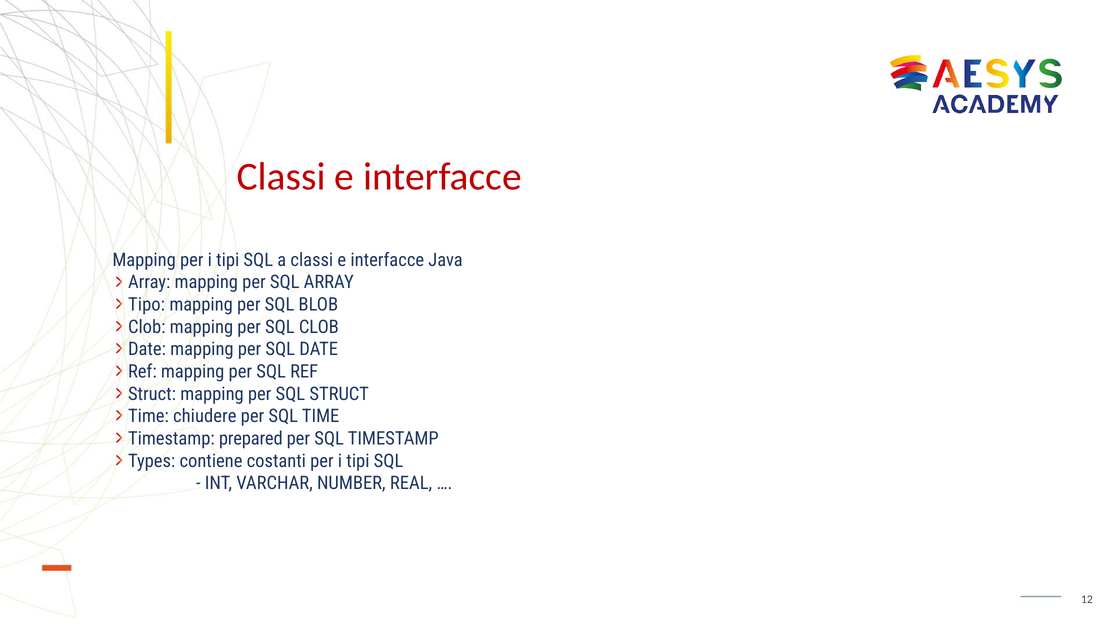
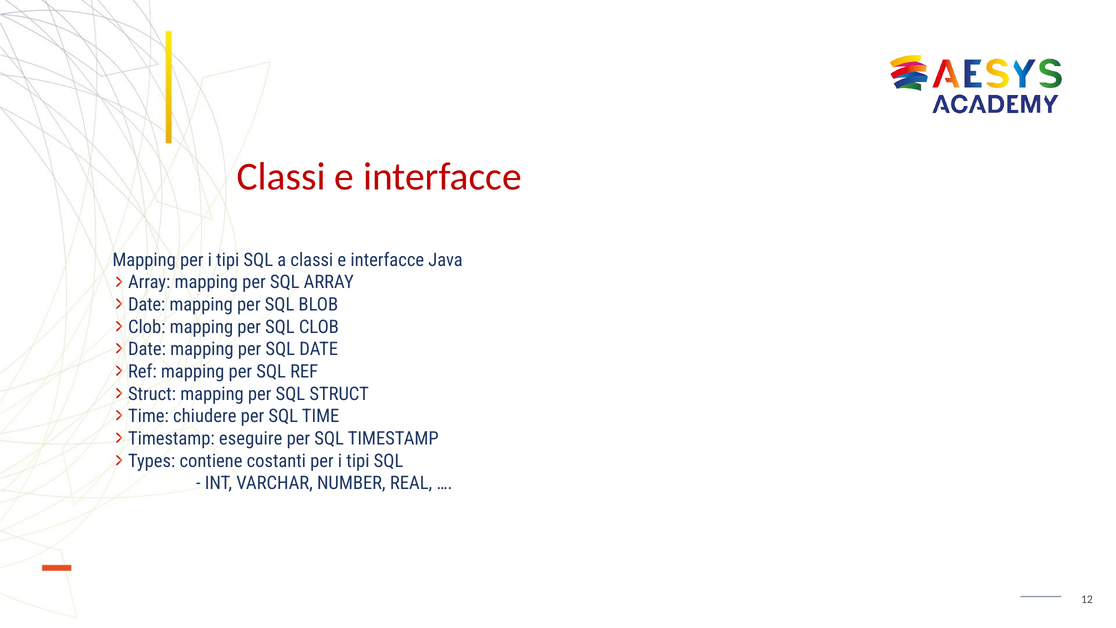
Tipo: Tipo -> Date (147, 305)
prepared: prepared -> eseguire (251, 438)
